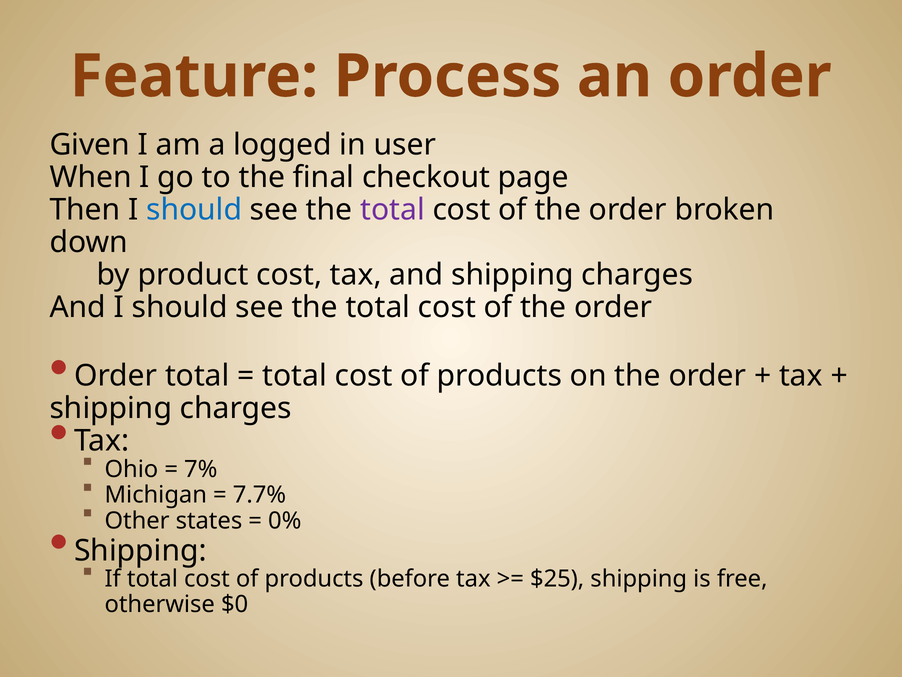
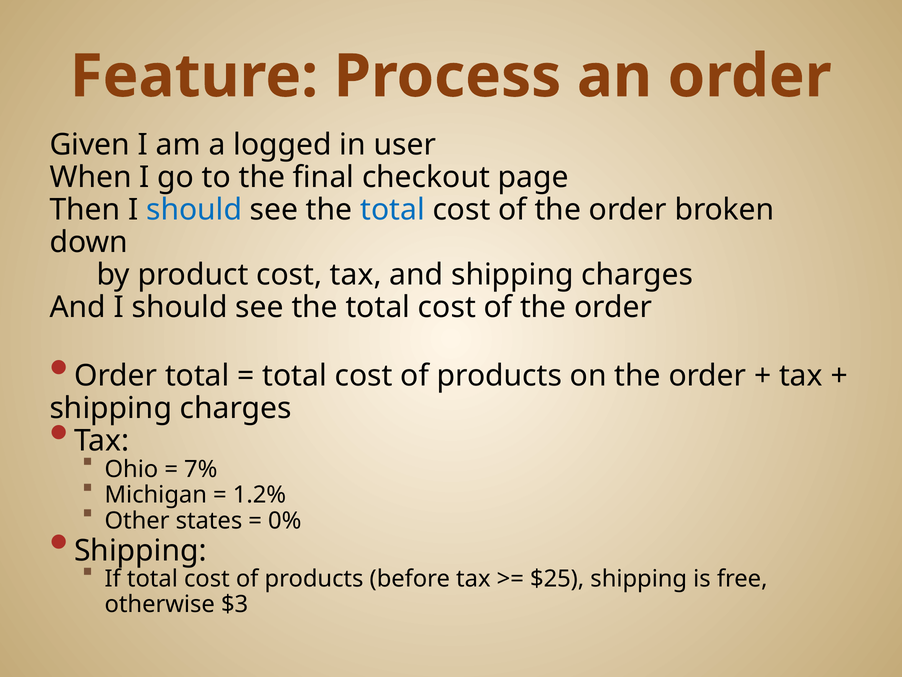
total colour: purple -> blue (393, 210)
7.7%: 7.7% -> 1.2% (260, 495)
$0: $0 -> $3 (235, 604)
